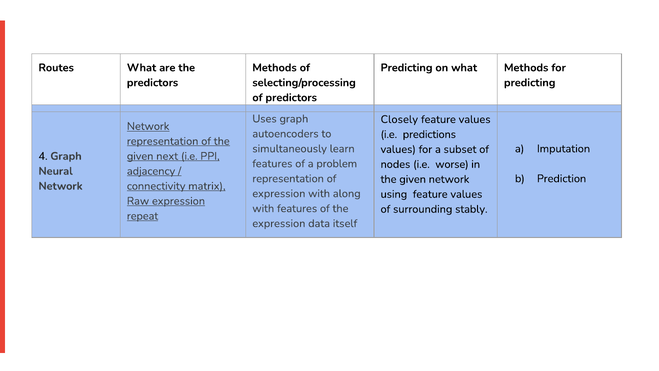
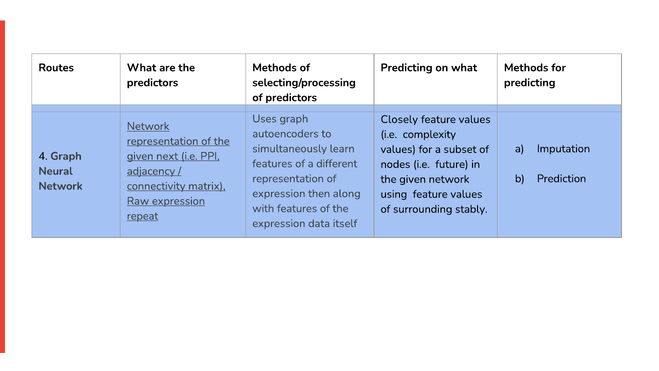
predictions: predictions -> complexity (429, 134)
problem: problem -> different (337, 163)
worse: worse -> future (452, 164)
expression with: with -> then (319, 193)
